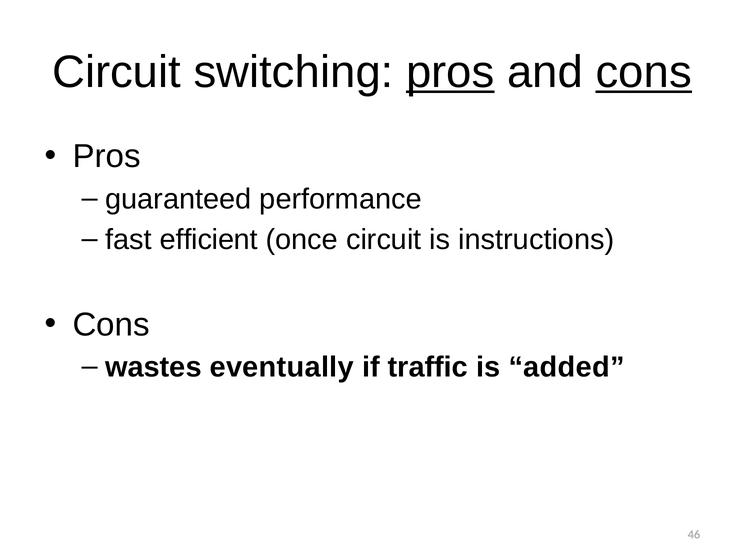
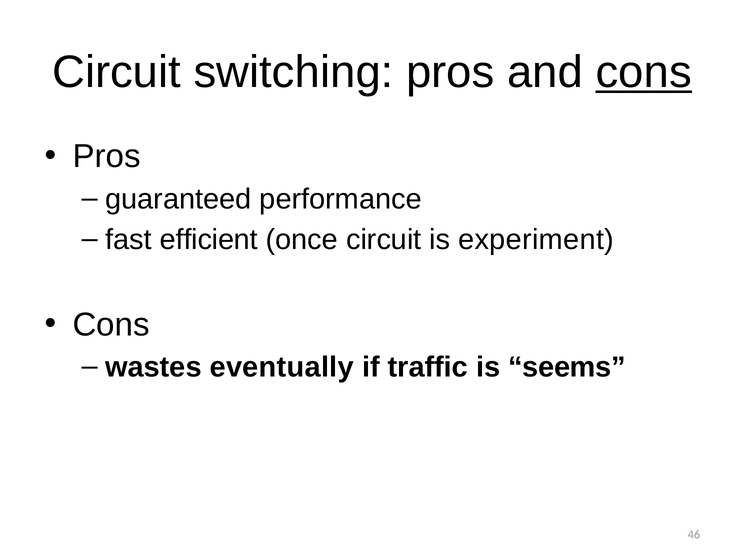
pros underline: present -> none (450, 72)
instructions: instructions -> experiment (536, 240)
added: added -> seems (567, 367)
